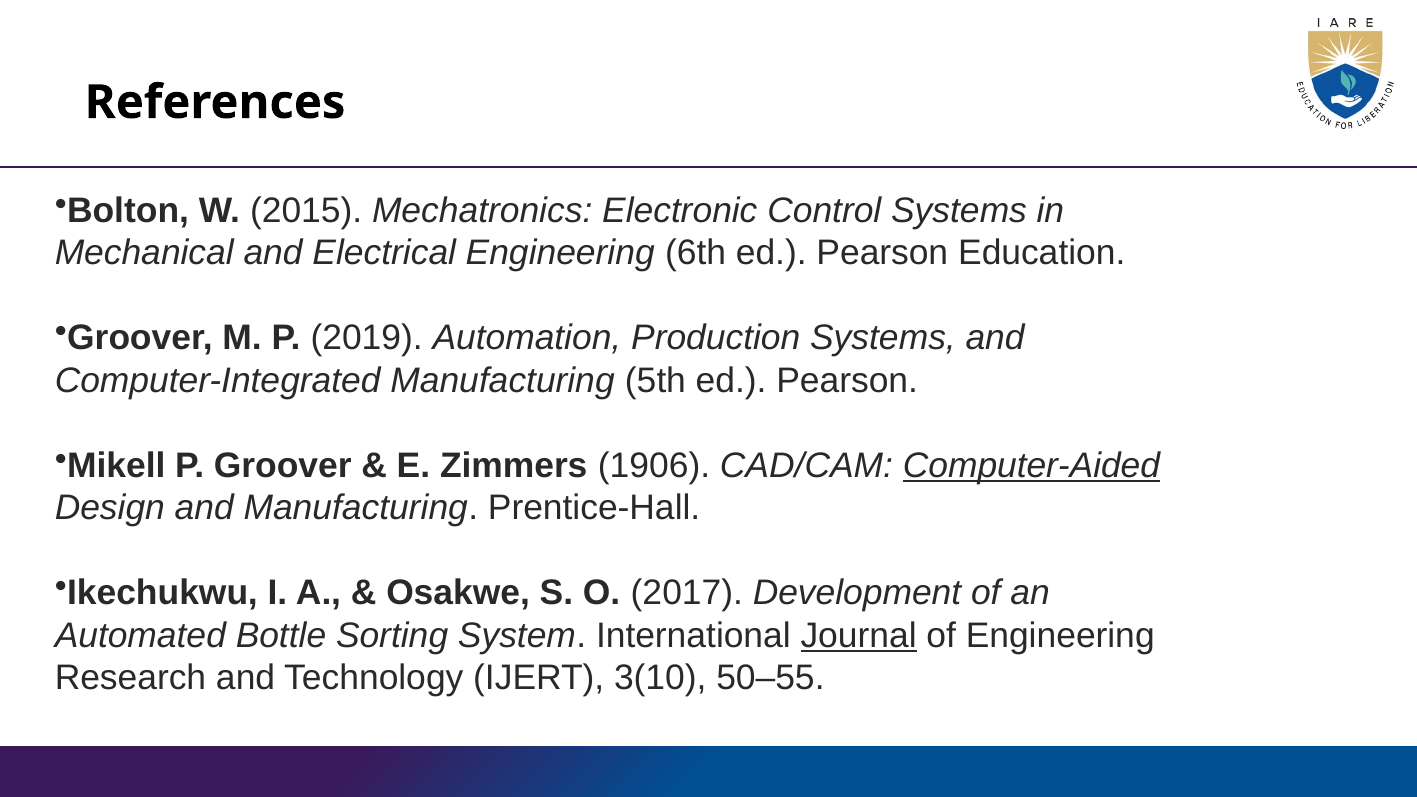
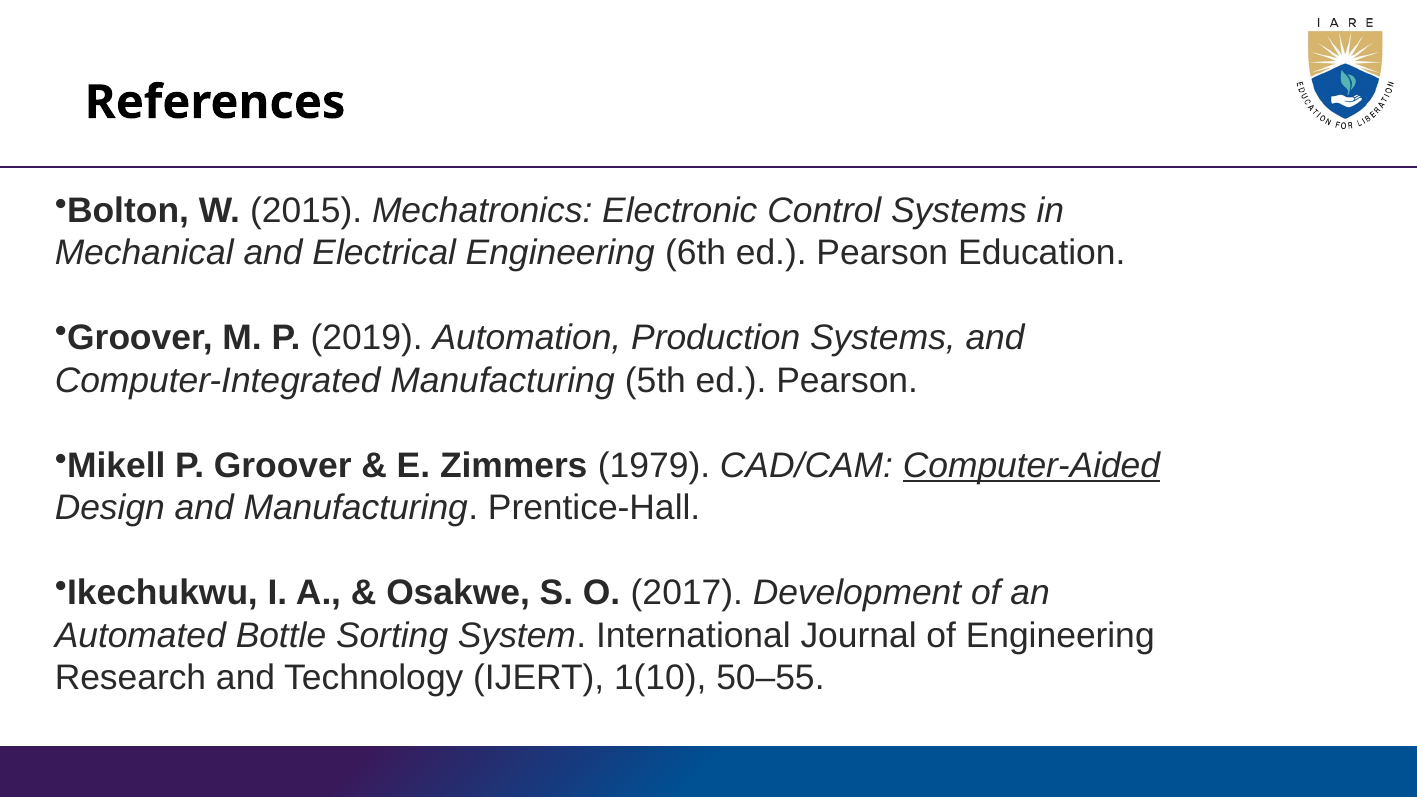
1906: 1906 -> 1979 (654, 466)
Journal underline: present -> none (859, 636)
3(10: 3(10 -> 1(10 (660, 678)
